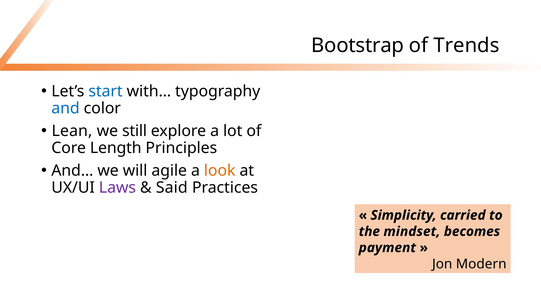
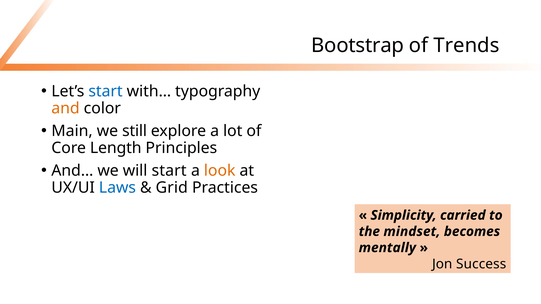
and colour: blue -> orange (66, 108)
Lean: Lean -> Main (72, 131)
will agile: agile -> start (169, 171)
Laws colour: purple -> blue (117, 188)
Said: Said -> Grid (172, 188)
payment: payment -> mentally (387, 248)
Modern: Modern -> Success (481, 264)
